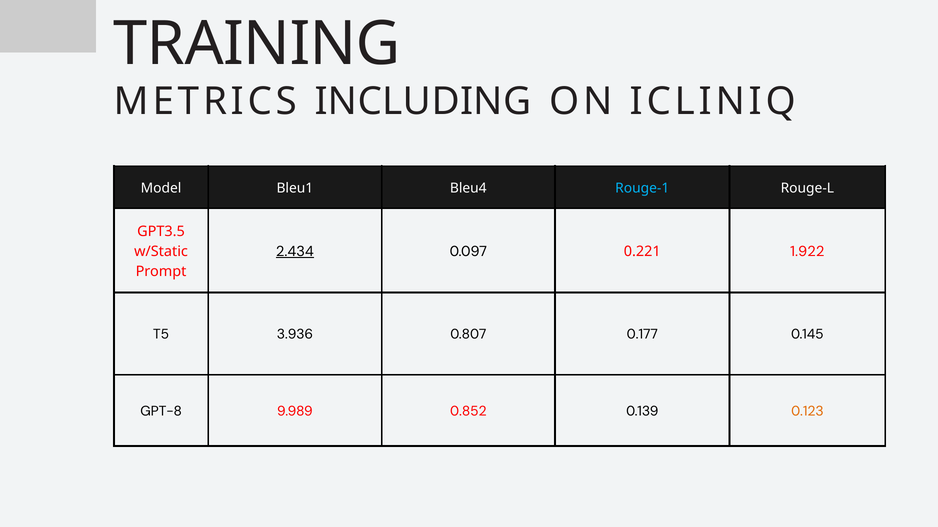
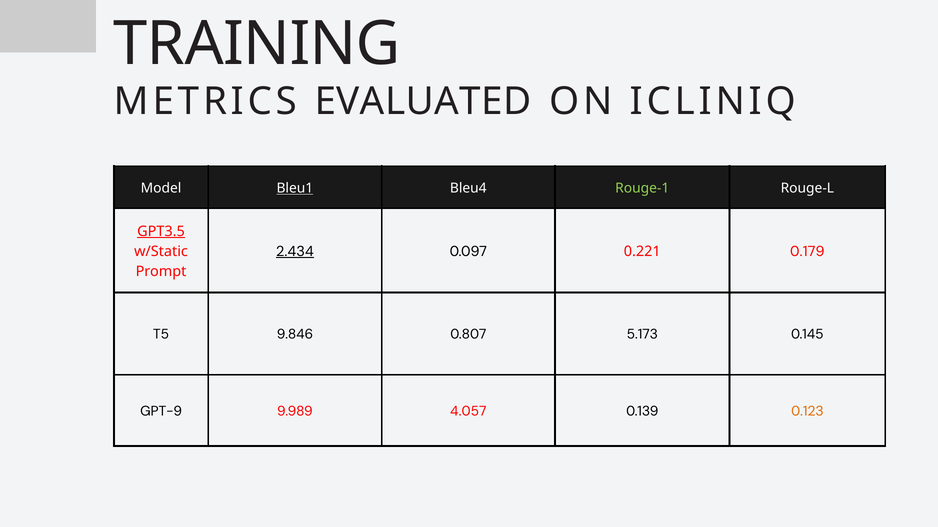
INCLUDING: INCLUDING -> EVALUATED (423, 101)
Bleu1 underline: none -> present (295, 189)
Rouge-1 colour: light blue -> light green (642, 189)
GPT3.5 underline: none -> present (161, 232)
1.922: 1.922 -> 0.179 (807, 252)
3.936: 3.936 -> 9.846 (295, 335)
0.177: 0.177 -> 5.173 (642, 335)
GPT-8: GPT-8 -> GPT-9 (161, 412)
0.852: 0.852 -> 4.057 (468, 412)
